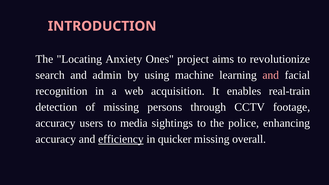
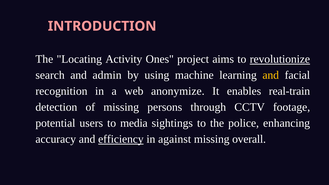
Anxiety: Anxiety -> Activity (124, 59)
revolutionize underline: none -> present (280, 59)
and colour: pink -> yellow (271, 75)
acquisition: acquisition -> anonymize (178, 91)
accuracy: accuracy -> potential (55, 123)
quicker: quicker -> against (175, 139)
